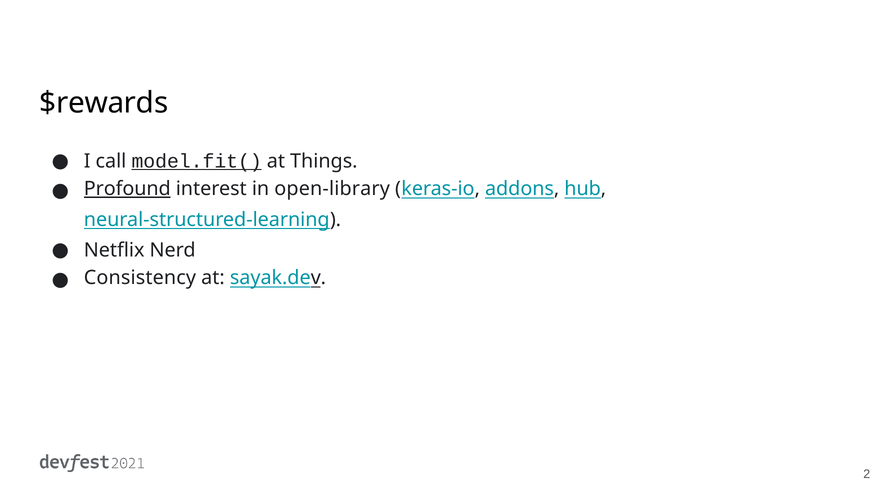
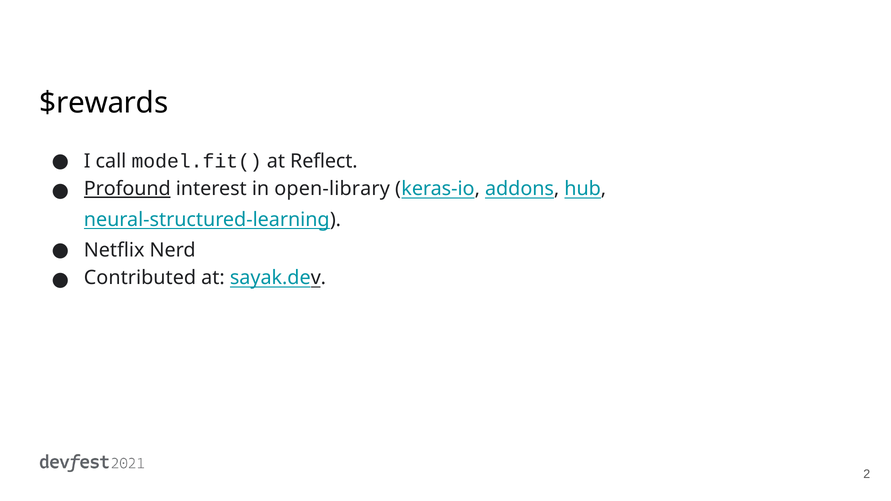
model.fit( underline: present -> none (197, 161)
Things: Things -> Reflect (324, 161)
Consistency: Consistency -> Contributed (140, 278)
